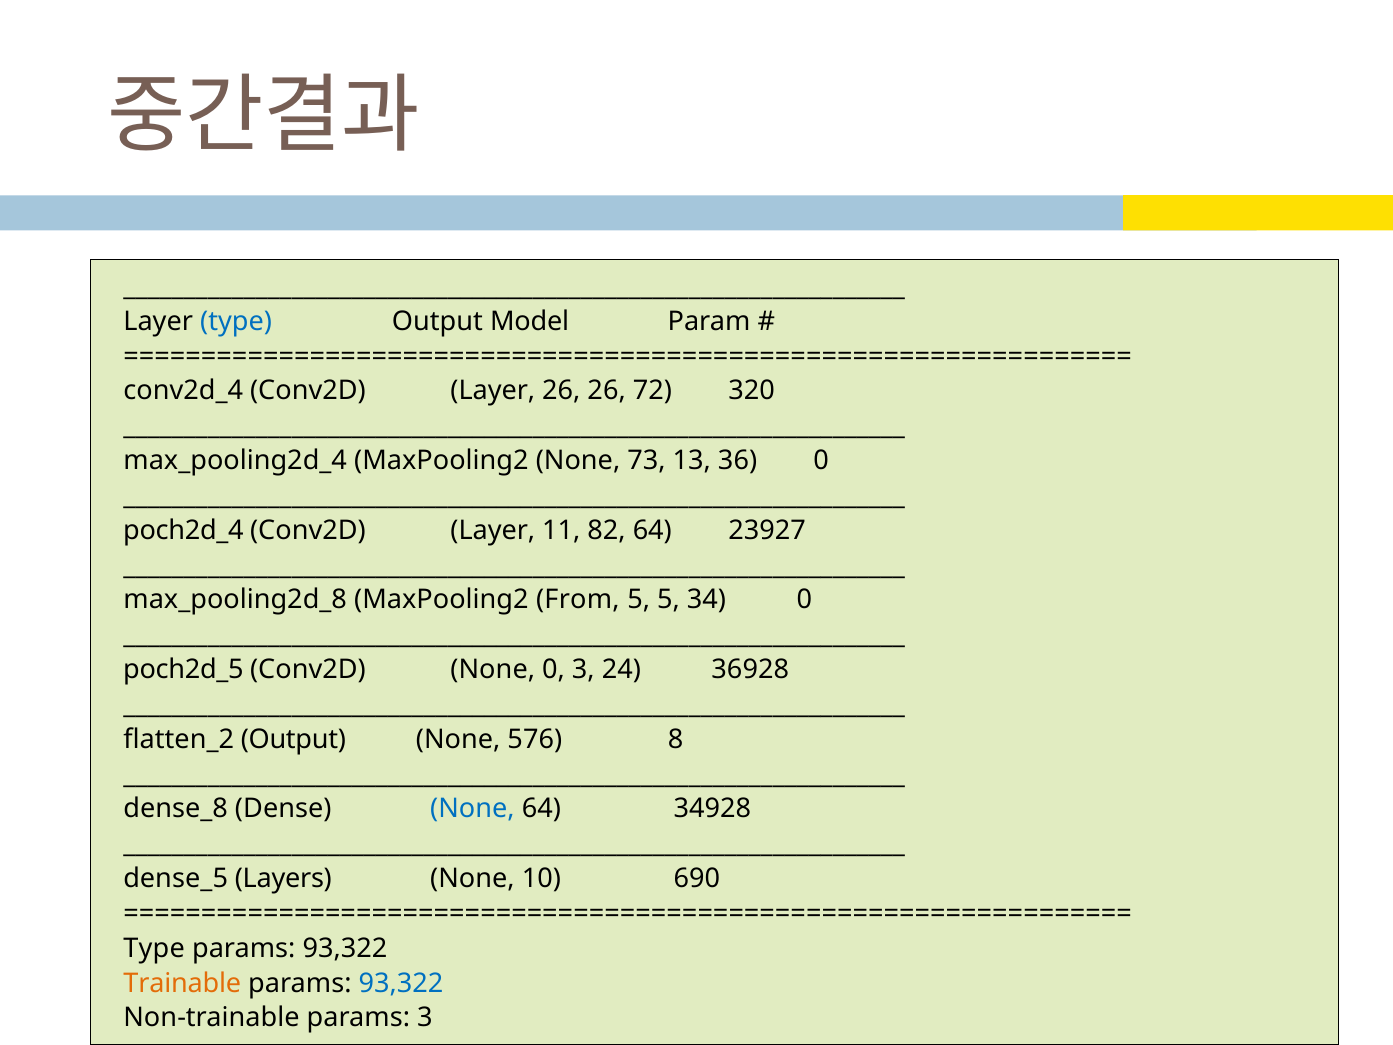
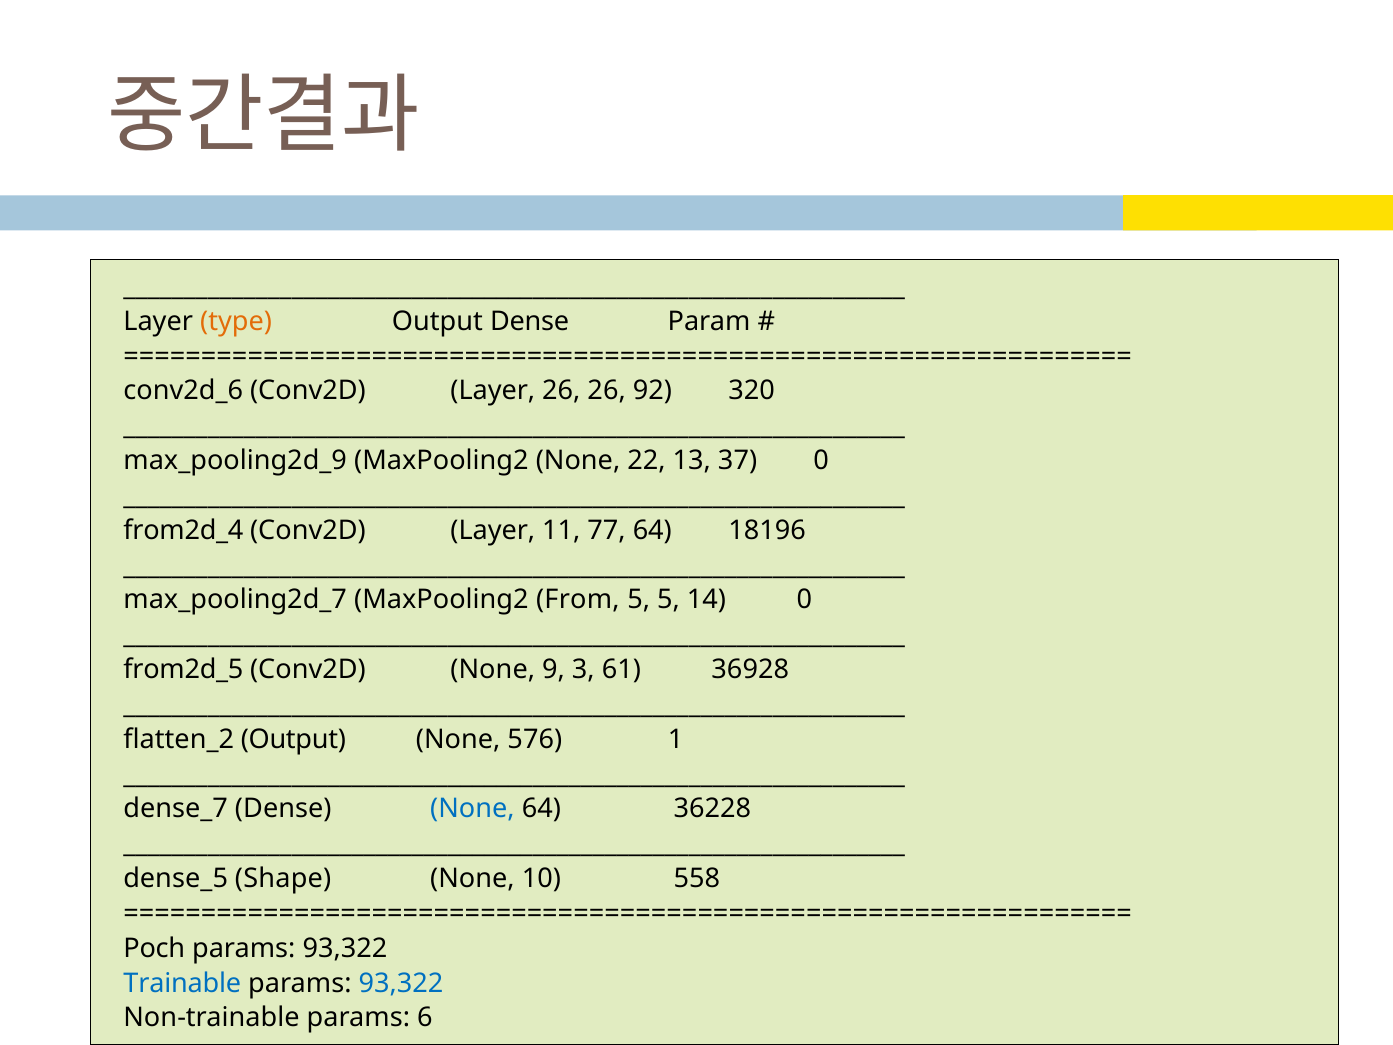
type colour: blue -> orange (236, 321)
Output Model: Model -> Dense (530, 321)
conv2d_4: conv2d_4 -> conv2d_6 (183, 391)
72: 72 -> 92 (652, 391)
max_pooling2d_4: max_pooling2d_4 -> max_pooling2d_9 (235, 460)
73: 73 -> 22 (647, 460)
36: 36 -> 37 (738, 460)
poch2d_4: poch2d_4 -> from2d_4 (183, 530)
82: 82 -> 77 (607, 530)
23927: 23927 -> 18196 (767, 530)
max_pooling2d_8: max_pooling2d_8 -> max_pooling2d_7 (235, 600)
34: 34 -> 14 (707, 600)
poch2d_5: poch2d_5 -> from2d_5 (183, 669)
None 0: 0 -> 9 (553, 669)
24: 24 -> 61 (621, 669)
8: 8 -> 1 (676, 739)
dense_8: dense_8 -> dense_7 (176, 809)
34928: 34928 -> 36228 (712, 809)
Layers: Layers -> Shape (283, 878)
690: 690 -> 558 (697, 878)
Type: Type -> Poch (154, 948)
Trainable colour: orange -> blue (182, 983)
params 3: 3 -> 6 (425, 1018)
